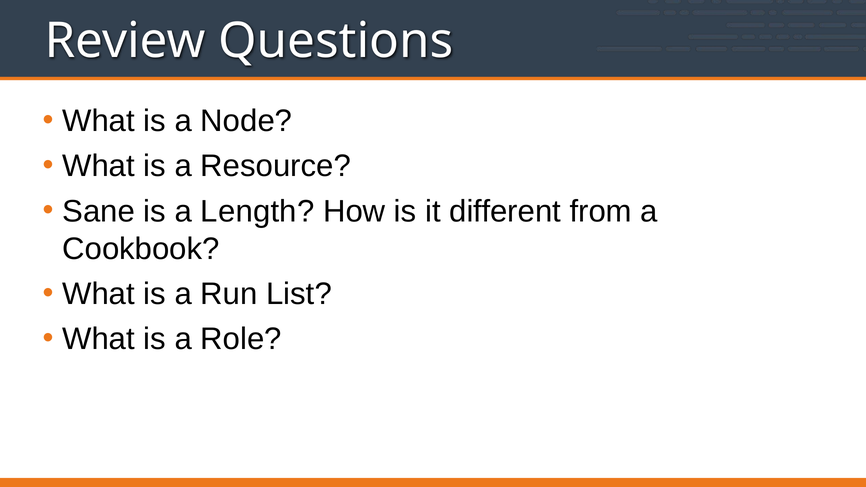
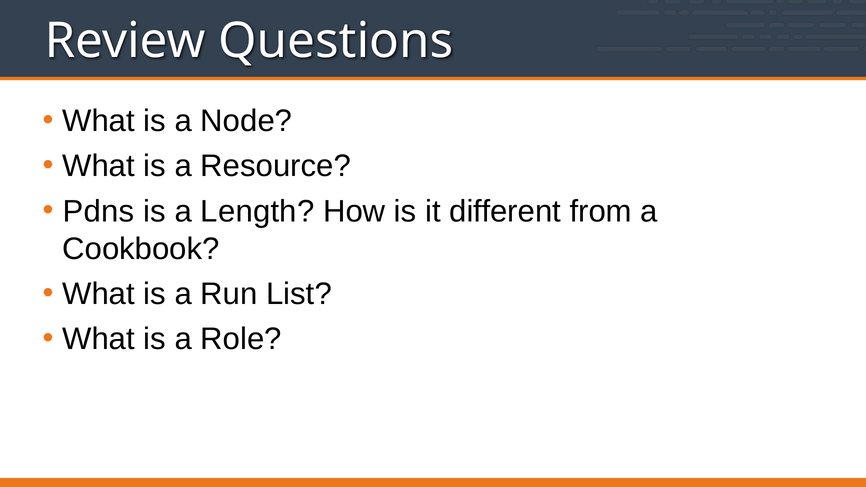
Sane: Sane -> Pdns (98, 211)
